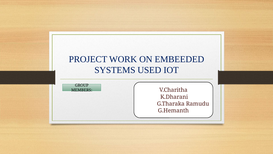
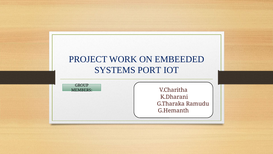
USED: USED -> PORT (149, 70)
